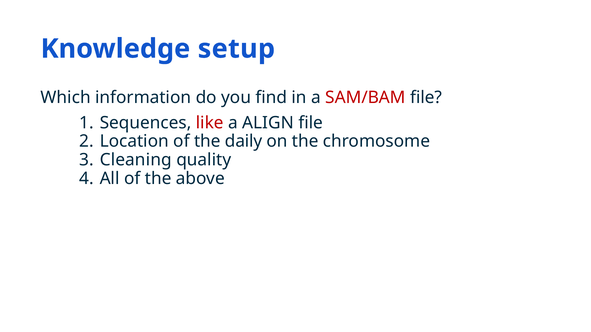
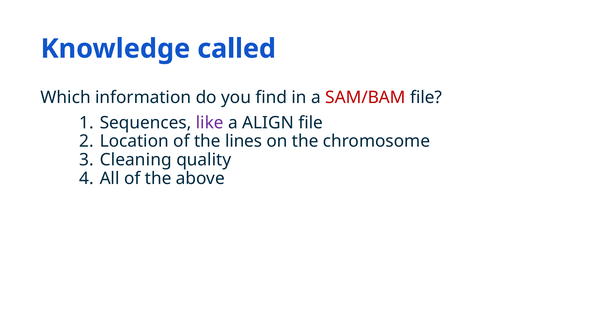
setup: setup -> called (237, 49)
like colour: red -> purple (210, 123)
daily: daily -> lines (244, 141)
